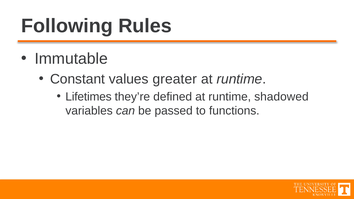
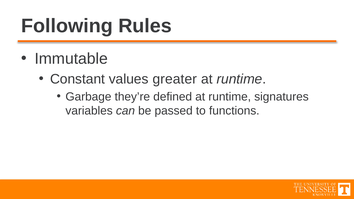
Lifetimes: Lifetimes -> Garbage (88, 97)
shadowed: shadowed -> signatures (281, 97)
